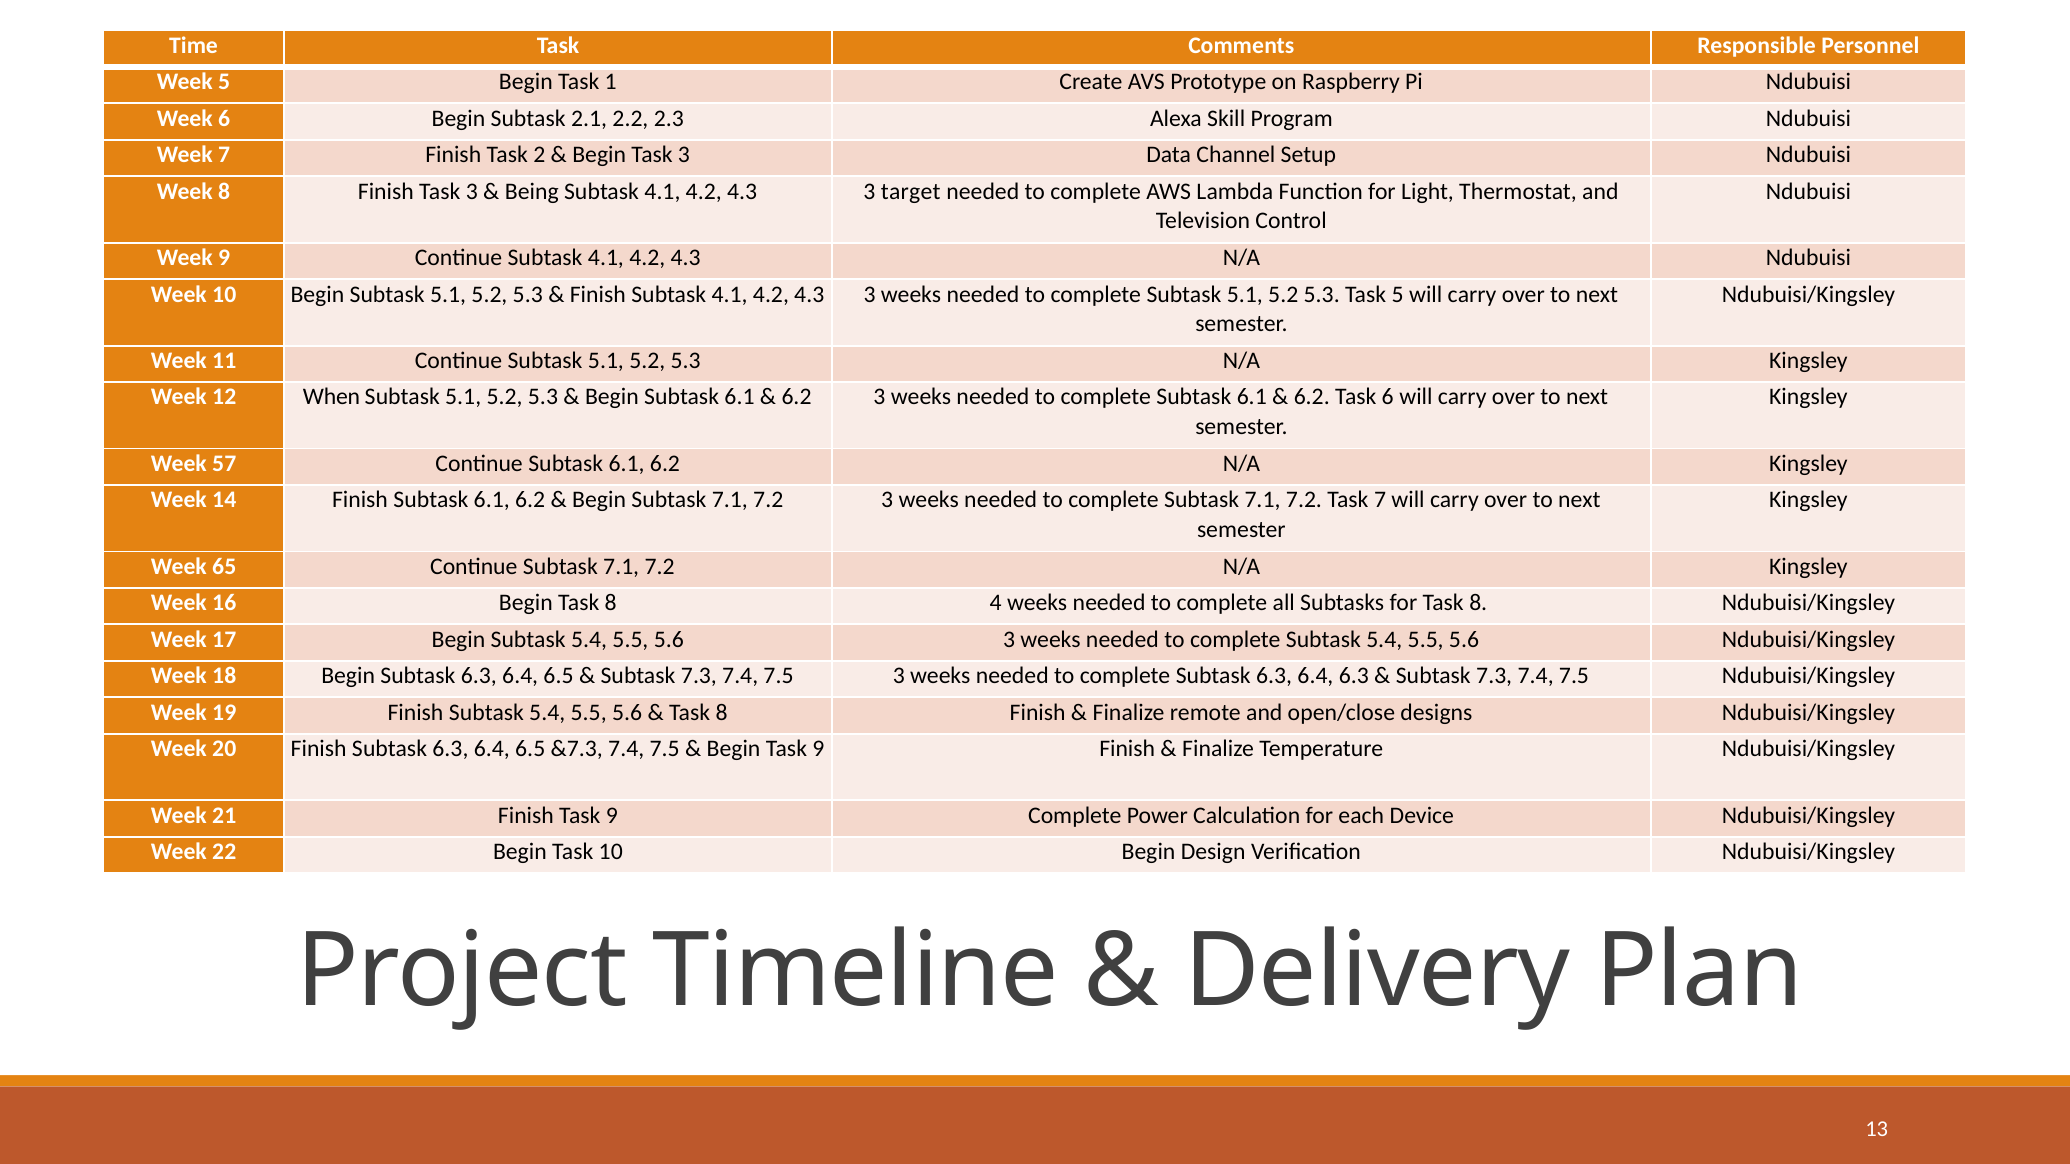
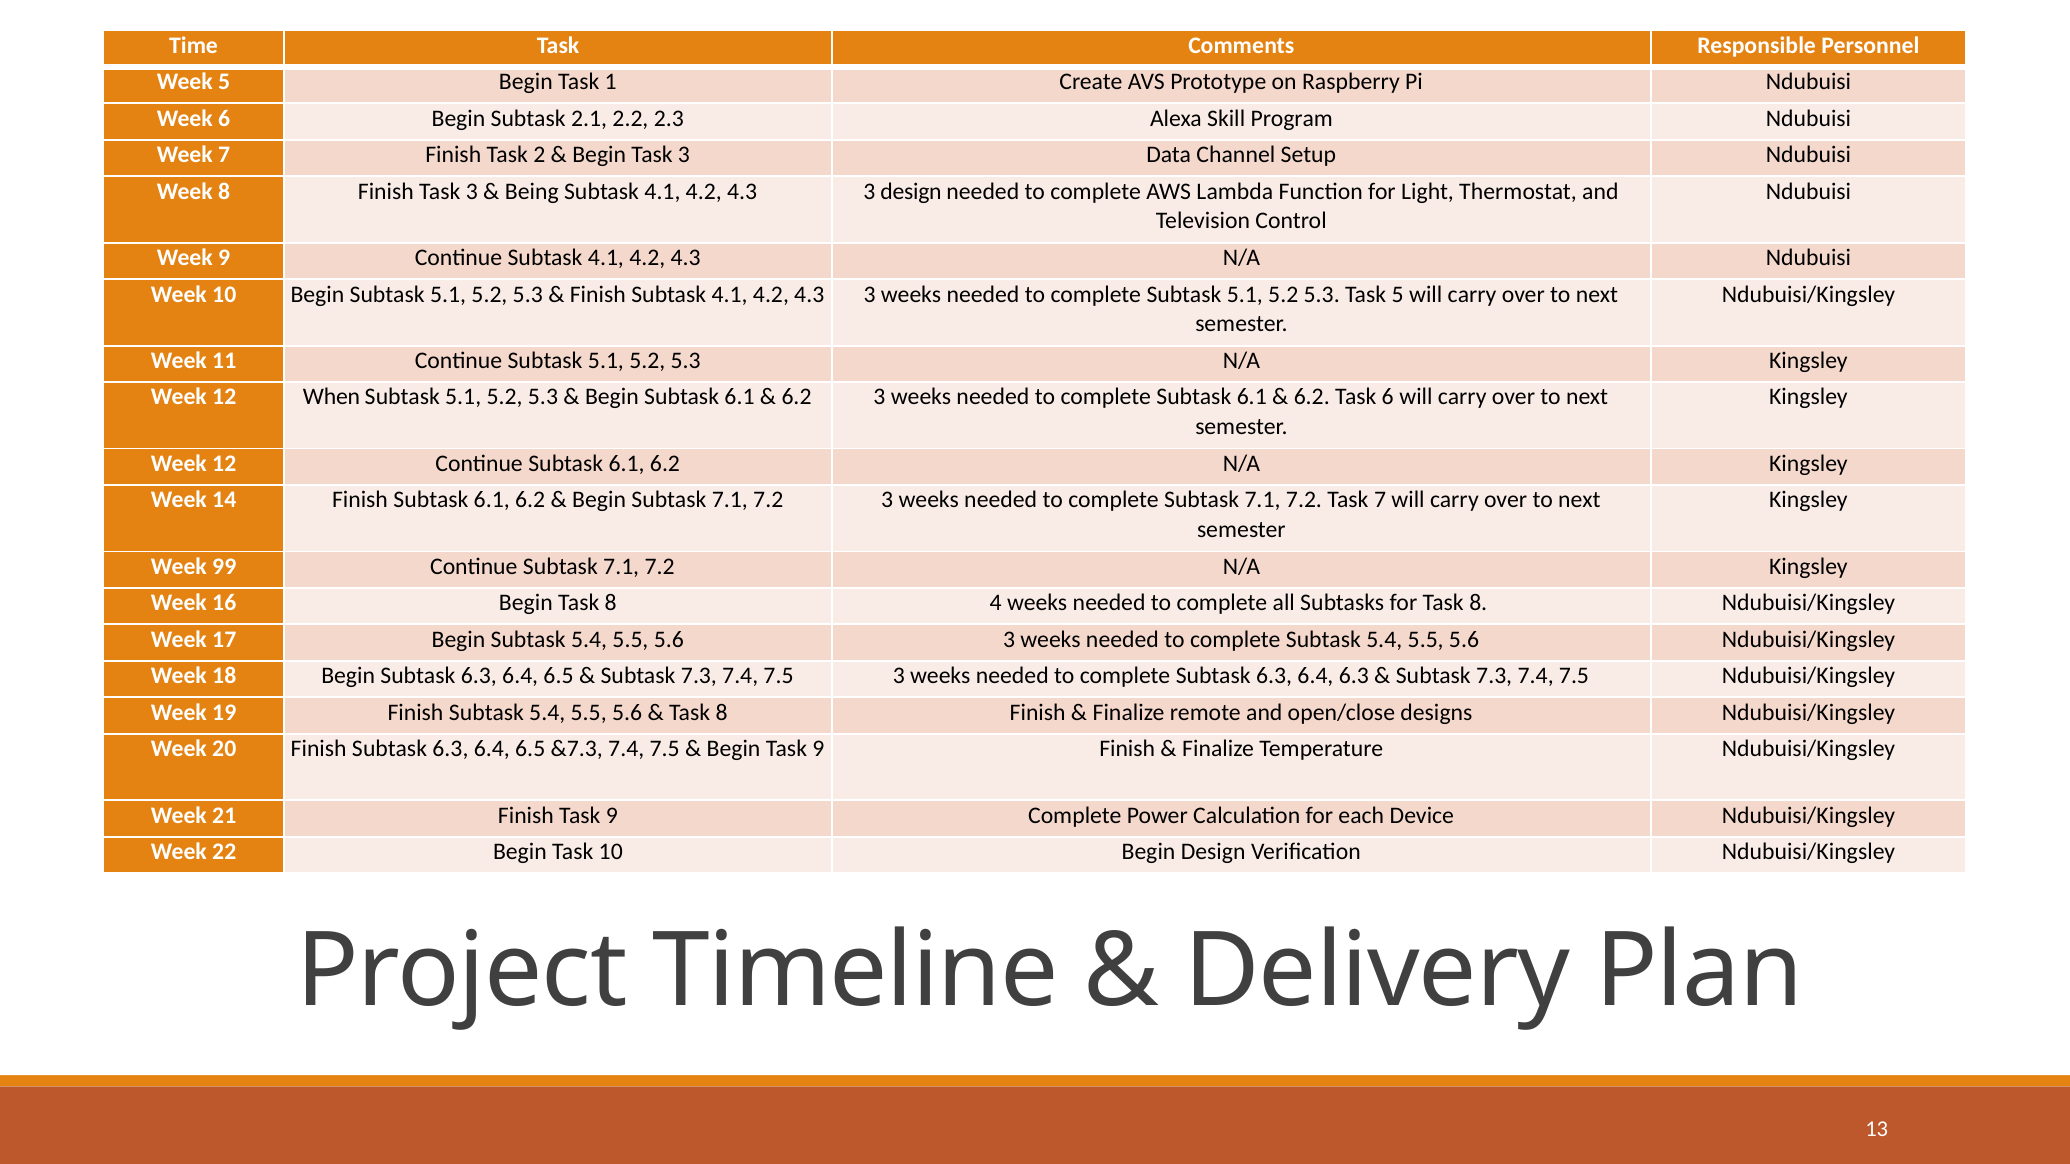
3 target: target -> design (911, 191)
57: 57 -> 12 (224, 464)
65: 65 -> 99 (224, 567)
